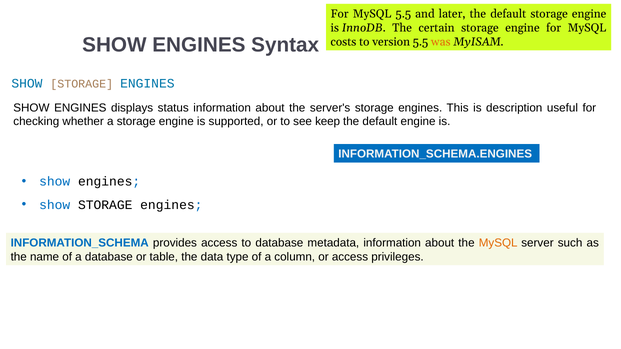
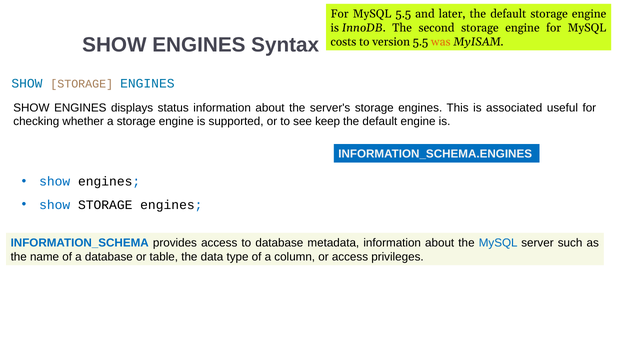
certain: certain -> second (437, 28)
description: description -> associated (514, 108)
MySQL colour: orange -> blue (498, 243)
